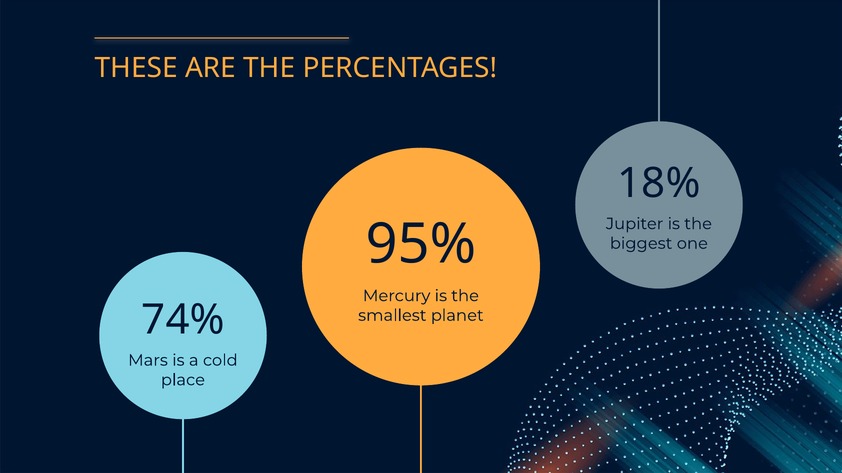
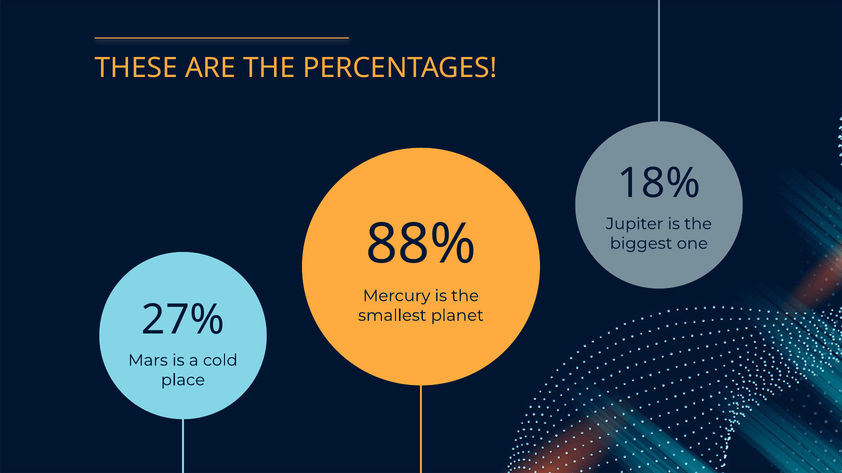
95%: 95% -> 88% (421, 245)
74%: 74% -> 27% (183, 320)
